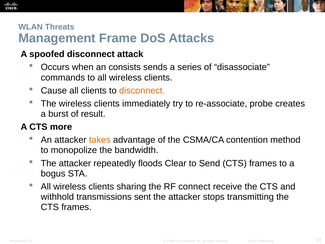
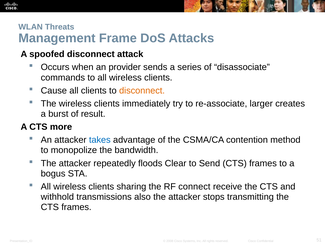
consists: consists -> provider (125, 67)
probe: probe -> larger (261, 103)
takes colour: orange -> blue (100, 140)
sent: sent -> also (142, 197)
